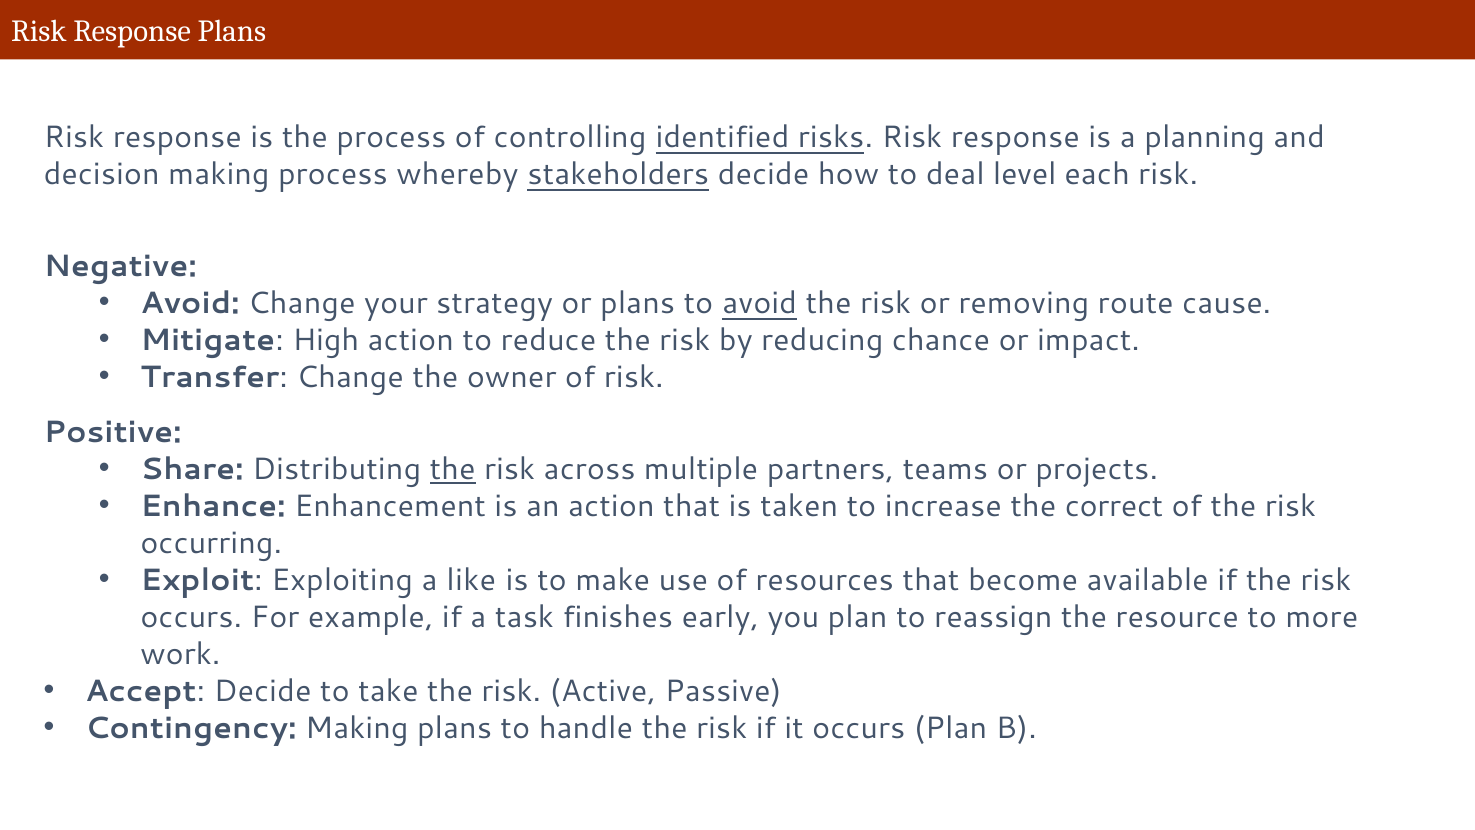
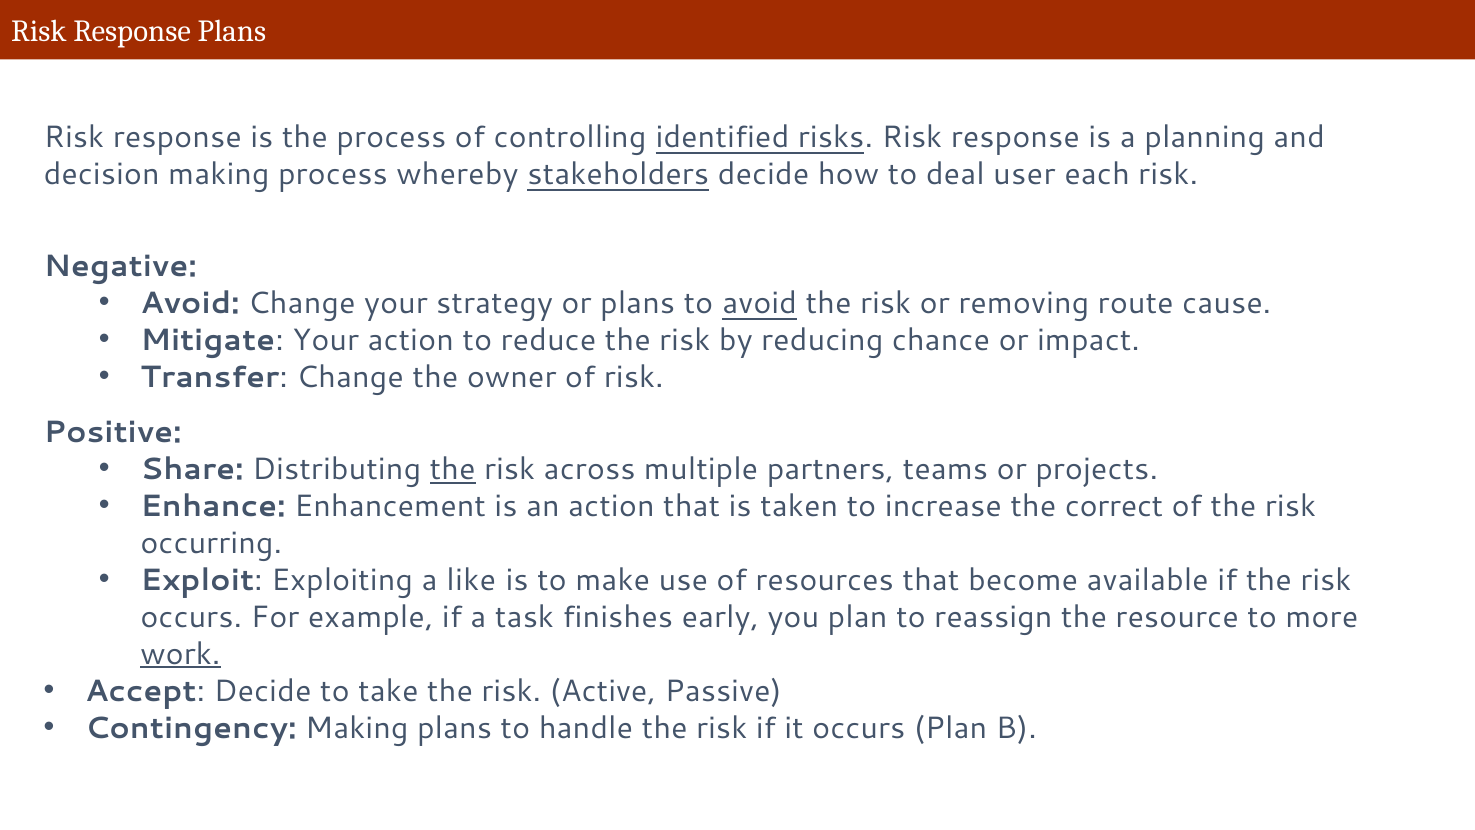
level: level -> user (1024, 174)
Mitigate High: High -> Your (326, 340)
work underline: none -> present (180, 654)
